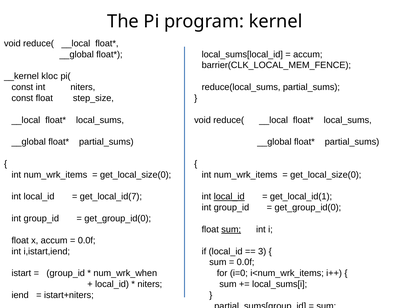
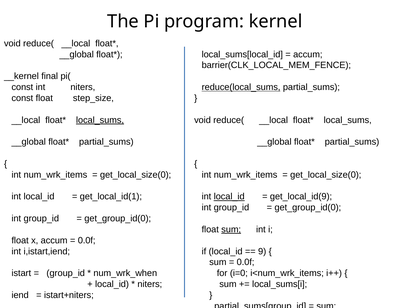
kloc: kloc -> final (50, 76)
reduce(local_sums underline: none -> present (241, 87)
local_sums underline: none -> present (100, 120)
get_local_id(7: get_local_id(7 -> get_local_id(1 (111, 196)
get_local_id(1: get_local_id(1 -> get_local_id(9 (301, 196)
3: 3 -> 9 (262, 251)
